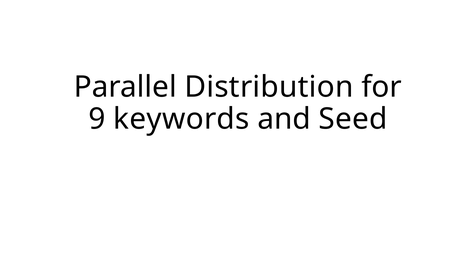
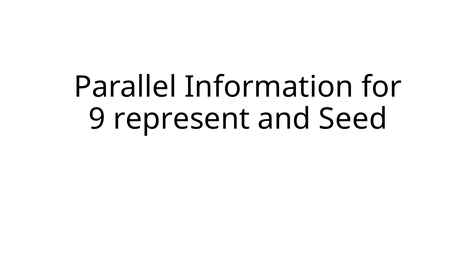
Distribution: Distribution -> Information (269, 87)
keywords: keywords -> represent (182, 119)
